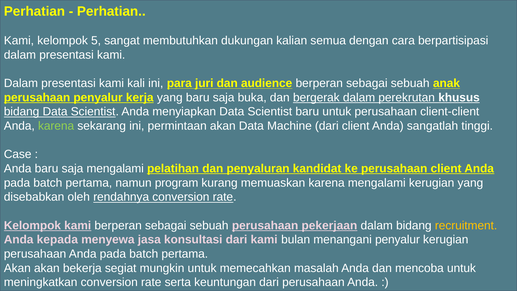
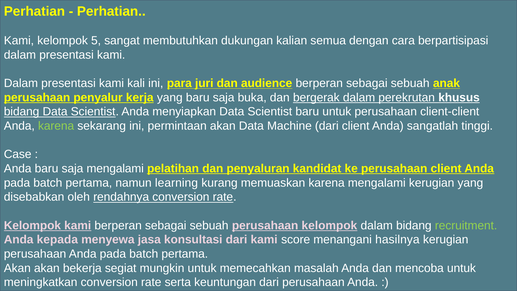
program: program -> learning (176, 183)
perusahaan pekerjaan: pekerjaan -> kelompok (329, 225)
recruitment colour: yellow -> light green (466, 225)
bulan: bulan -> score (296, 240)
menangani penyalur: penyalur -> hasilnya (397, 240)
